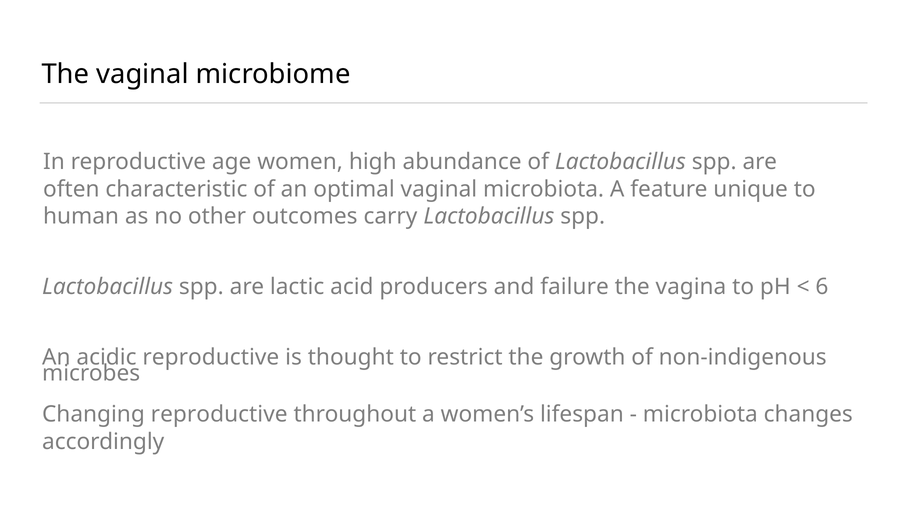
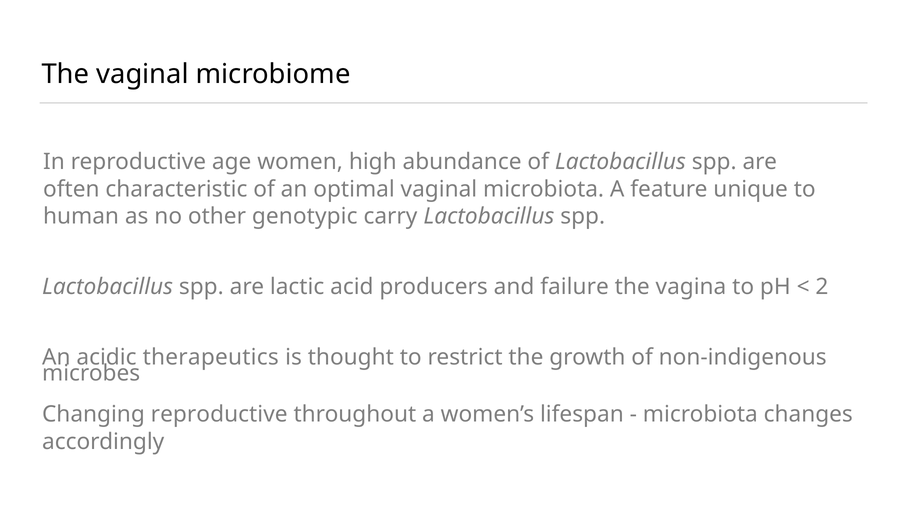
outcomes: outcomes -> genotypic (305, 216)
6: 6 -> 2 (822, 287)
acidic reproductive: reproductive -> therapeutics (211, 358)
